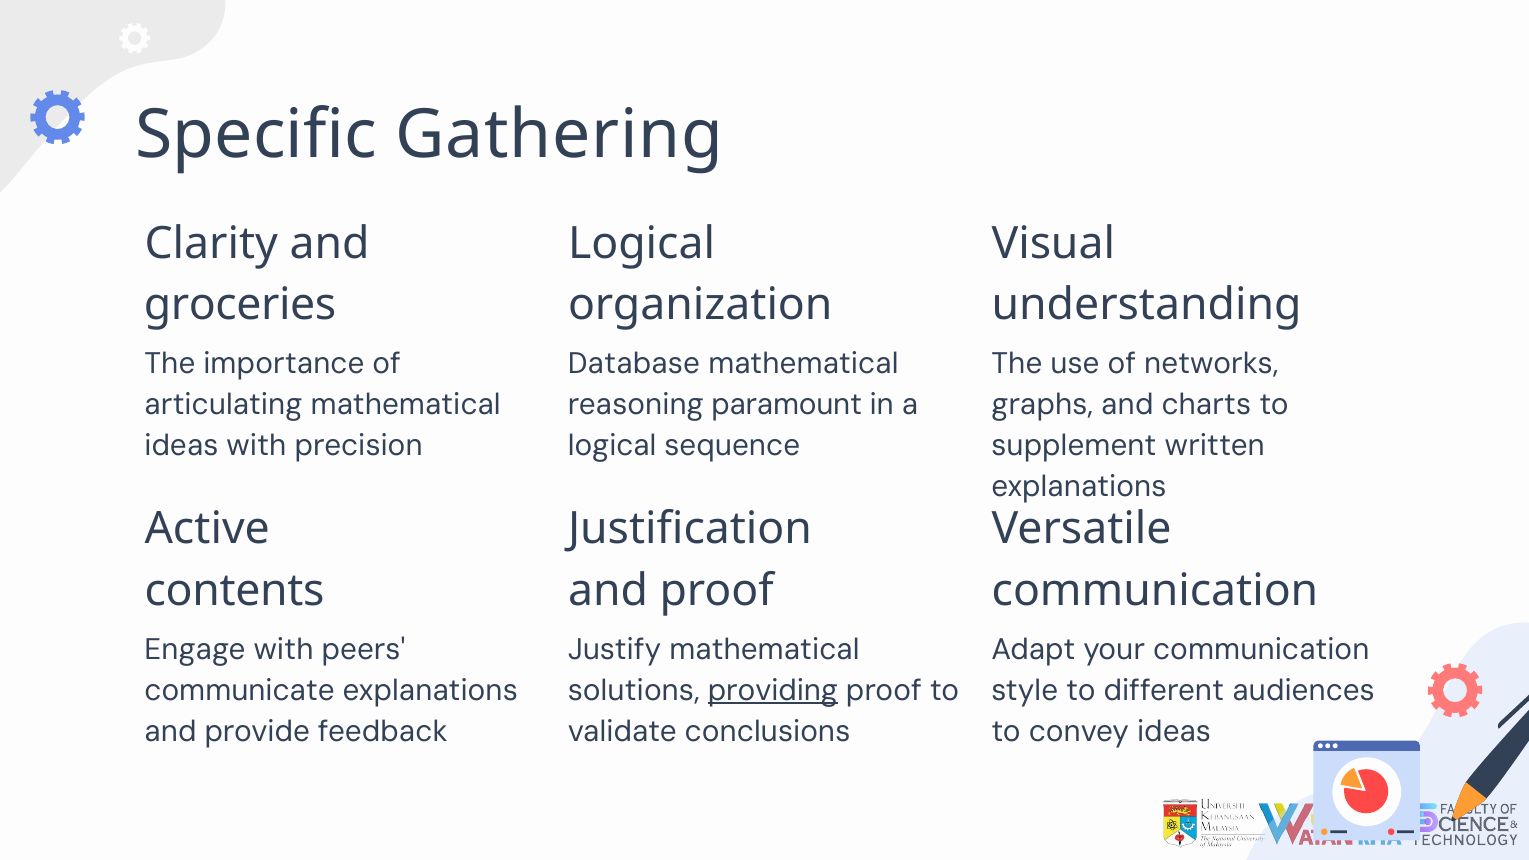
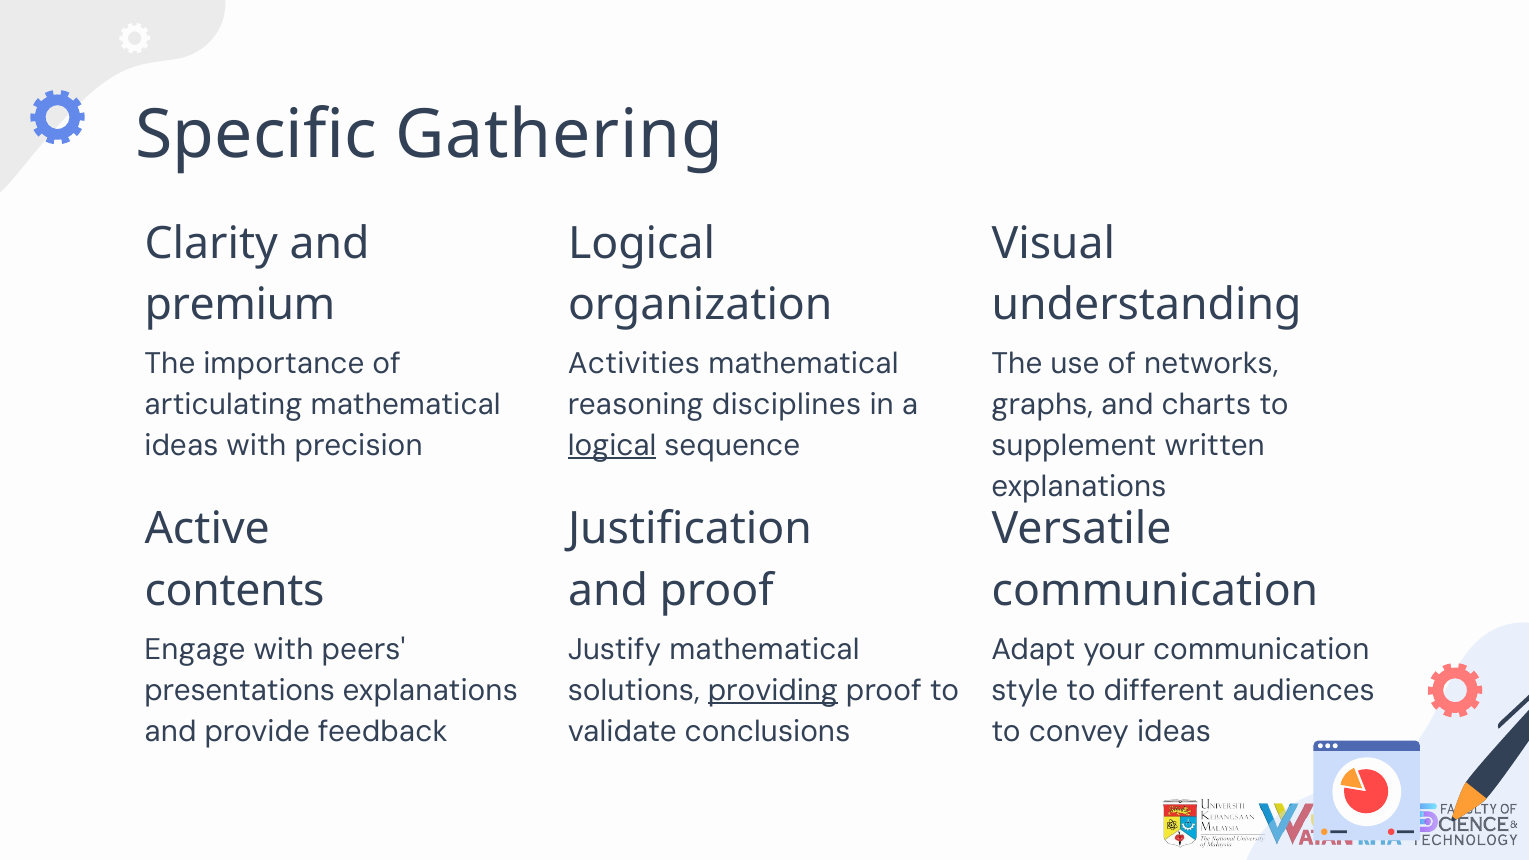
groceries: groceries -> premium (240, 305)
Database: Database -> Activities (634, 363)
paramount: paramount -> disciplines (787, 404)
logical underline: none -> present (612, 445)
communicate: communicate -> presentations (240, 690)
